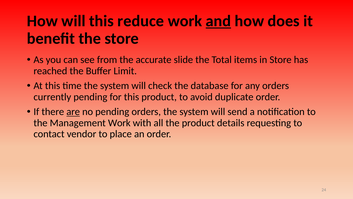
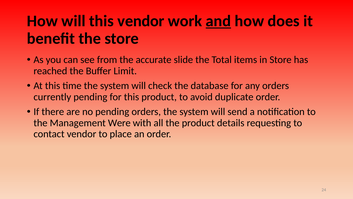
this reduce: reduce -> vendor (141, 21)
are underline: present -> none (73, 112)
Management Work: Work -> Were (119, 123)
